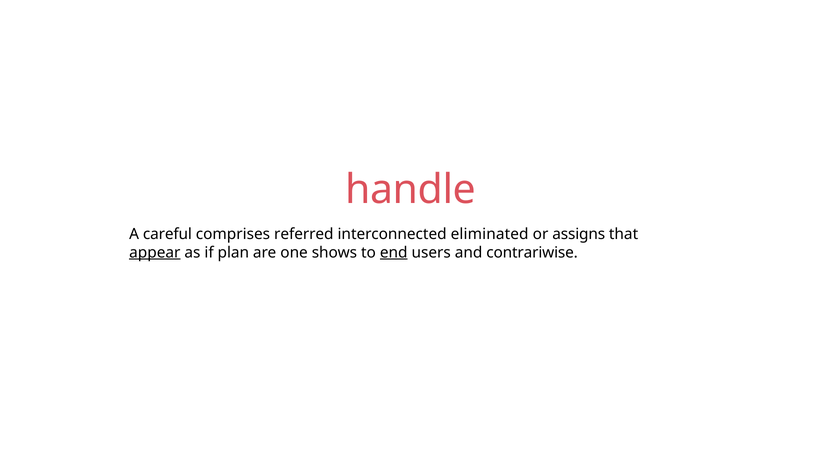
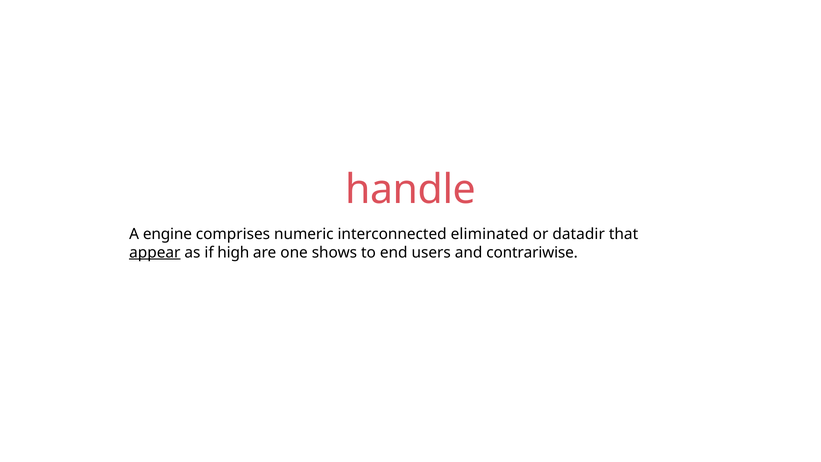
careful: careful -> engine (167, 234)
referred: referred -> numeric (304, 234)
assigns: assigns -> datadir (579, 234)
plan: plan -> high (233, 252)
end underline: present -> none (394, 252)
